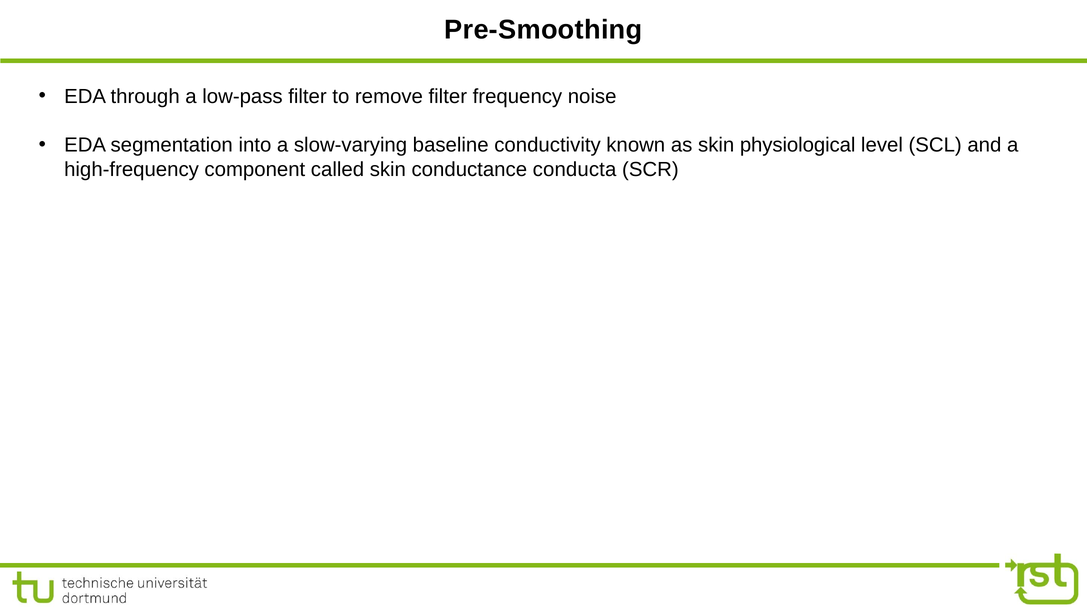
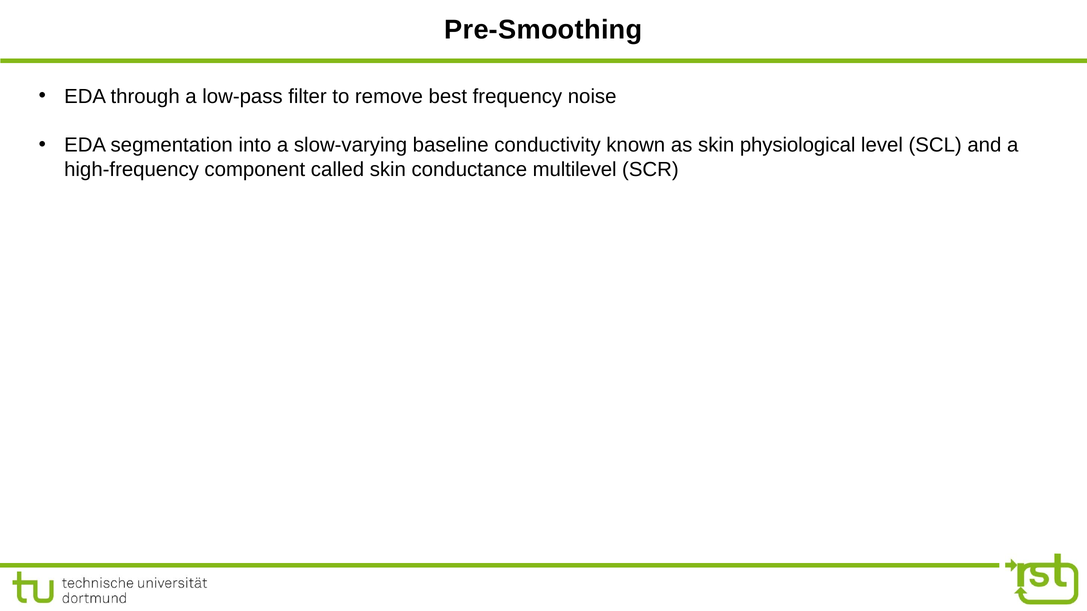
remove filter: filter -> best (448, 96)
conducta: conducta -> multilevel (575, 170)
